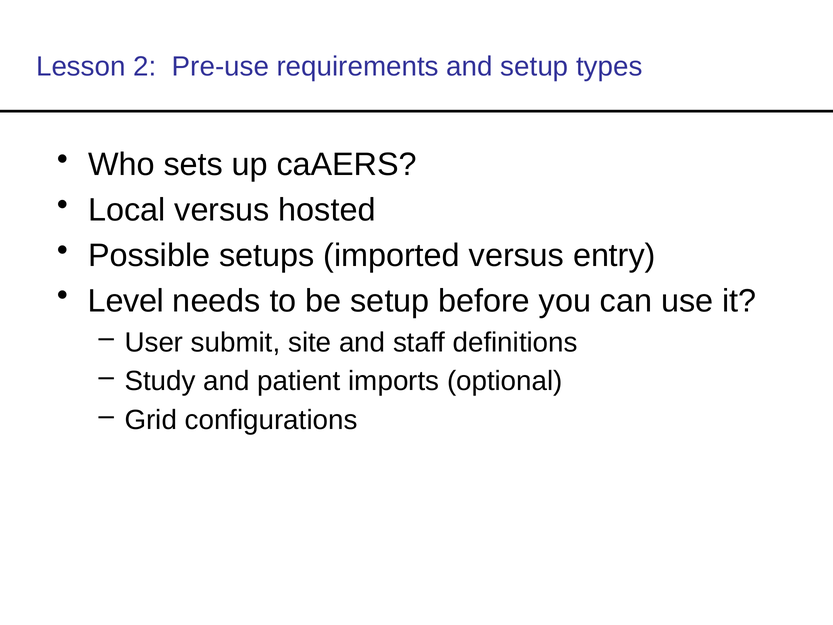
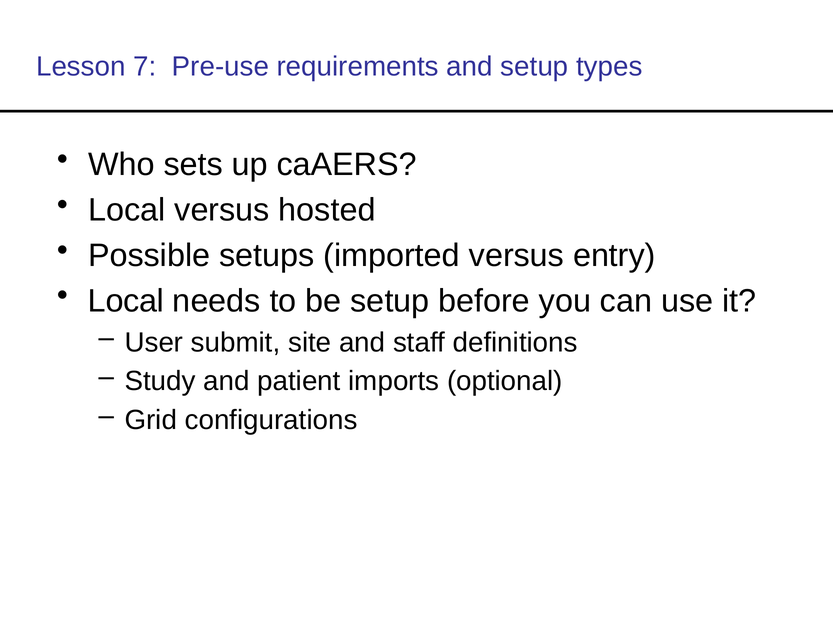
2: 2 -> 7 (145, 66)
Level: Level -> Local (126, 301)
